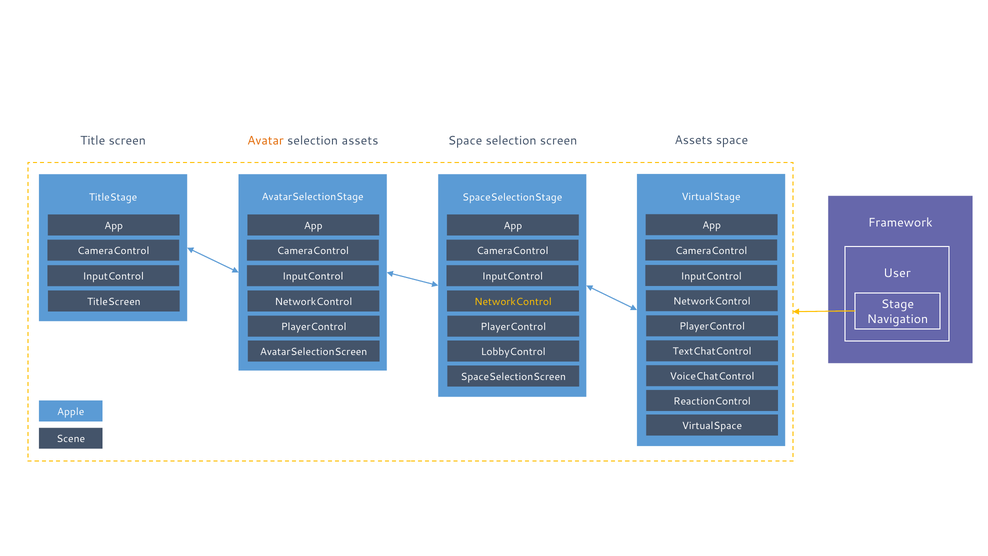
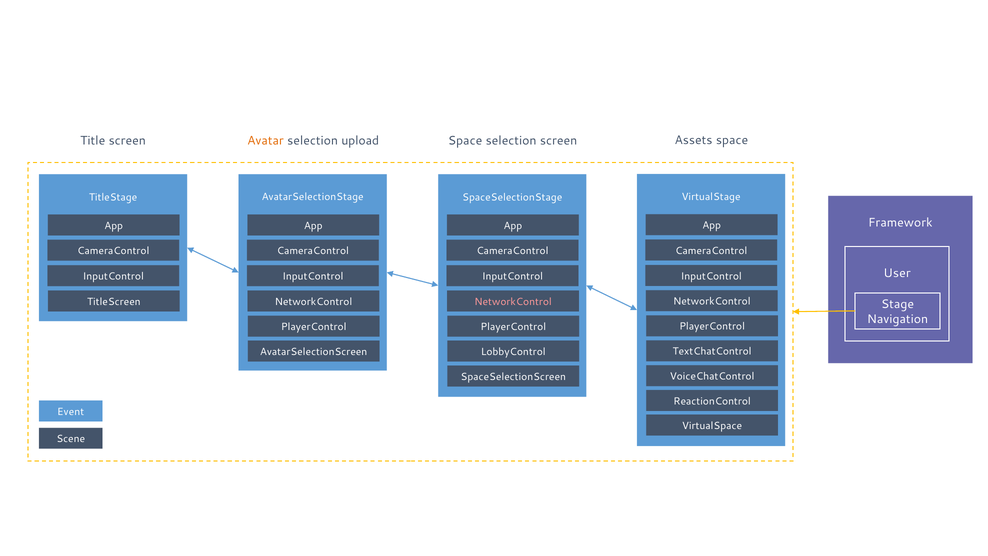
selection assets: assets -> upload (360, 140)
NetworkControl colour: yellow -> pink (513, 302)
Apple: Apple -> Event (71, 411)
